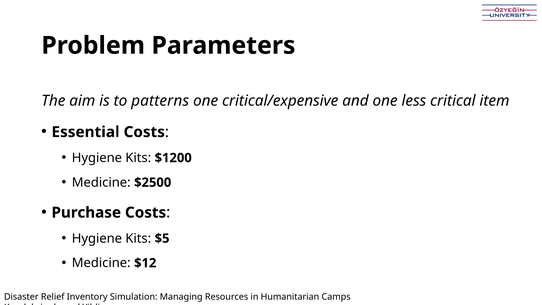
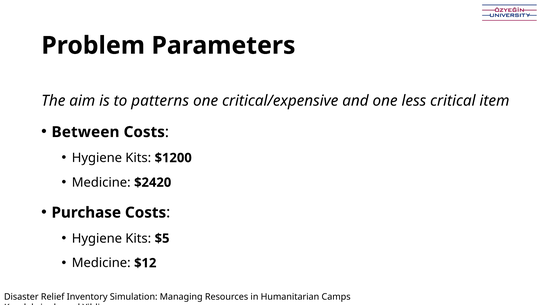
Essential: Essential -> Between (85, 132)
$2500: $2500 -> $2420 (153, 182)
